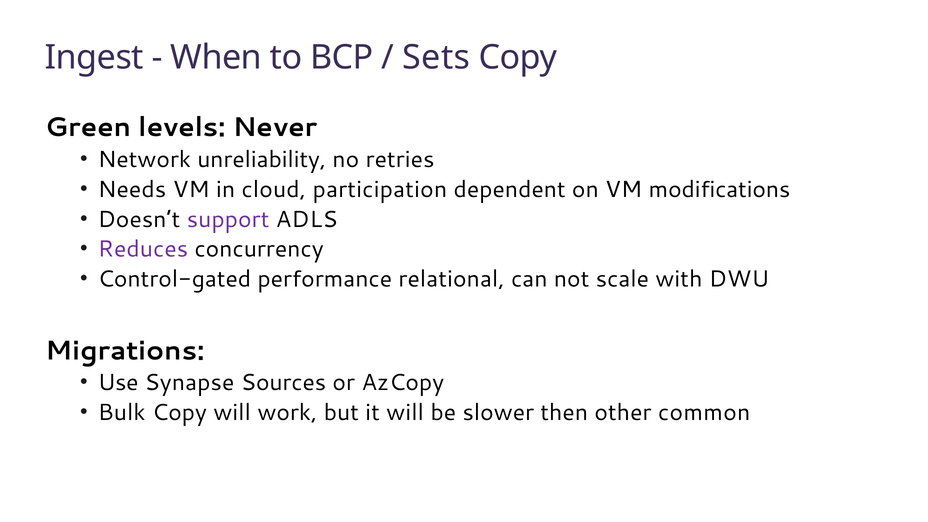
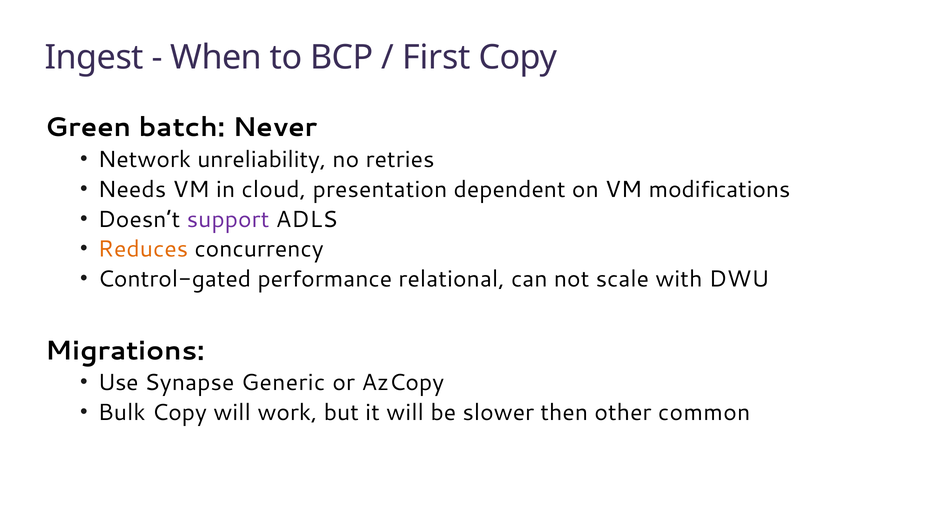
Sets: Sets -> First (436, 58)
levels: levels -> batch (182, 127)
participation: participation -> presentation (380, 190)
Reduces colour: purple -> orange (143, 249)
Sources: Sources -> Generic (283, 383)
